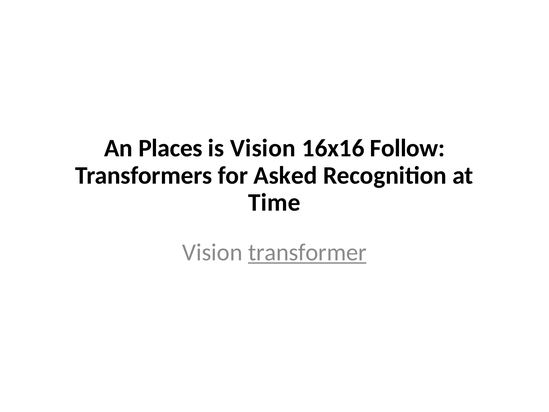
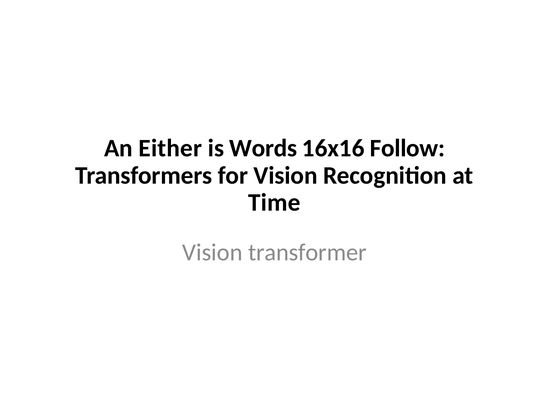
Places: Places -> Either (170, 148)
is Vision: Vision -> Words (263, 148)
for Asked: Asked -> Vision (286, 175)
transformer underline: present -> none (307, 252)
